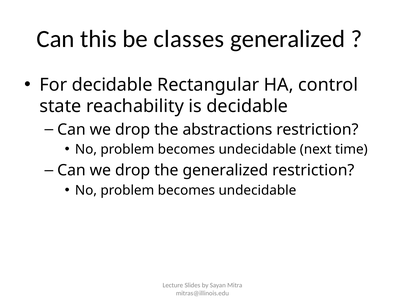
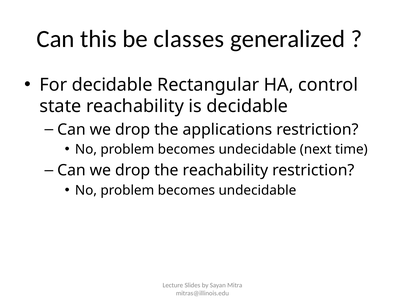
abstractions: abstractions -> applications (227, 130)
the generalized: generalized -> reachability (225, 171)
